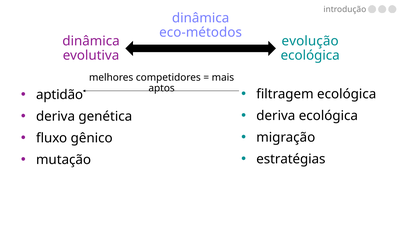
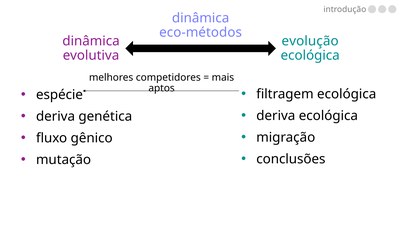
aptidão: aptidão -> espécie (59, 95)
estratégias: estratégias -> conclusões (291, 160)
